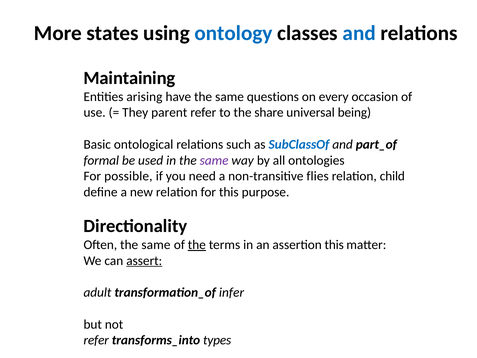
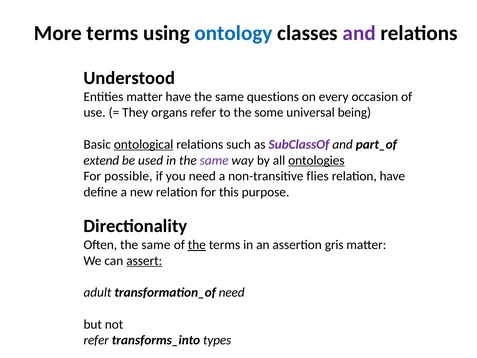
More states: states -> terms (112, 33)
and colour: blue -> purple (359, 33)
Maintaining: Maintaining -> Understood (129, 78)
Entities arising: arising -> matter (145, 97)
parent: parent -> organs (169, 112)
share: share -> some (269, 112)
ontological underline: none -> present (144, 144)
SubClassOf colour: blue -> purple (299, 144)
formal: formal -> extend (101, 160)
ontologies underline: none -> present (316, 160)
relation child: child -> have (392, 176)
assertion this: this -> gris (334, 245)
transformation_of infer: infer -> need (232, 292)
